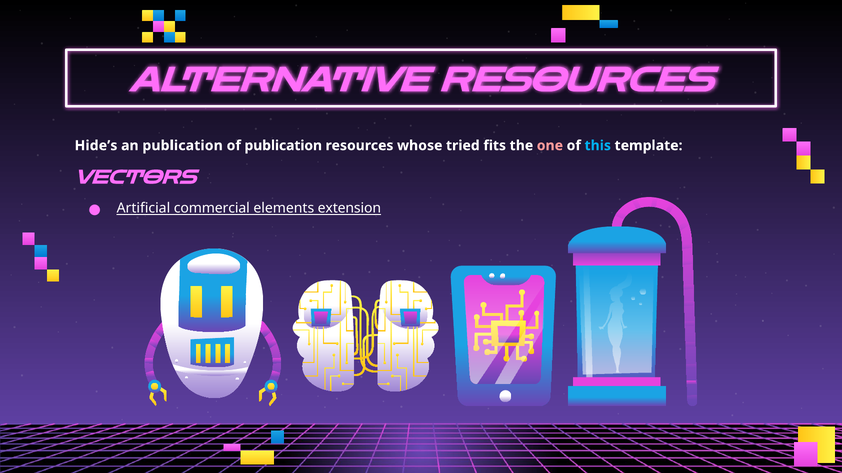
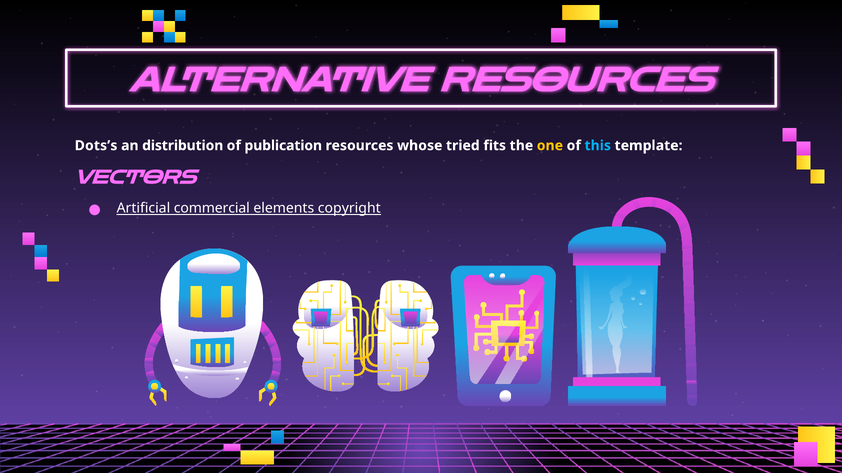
Hide’s: Hide’s -> Dots’s (96, 146)
an publication: publication -> distribution (183, 146)
one colour: pink -> yellow (550, 146)
extension: extension -> copyright (349, 208)
